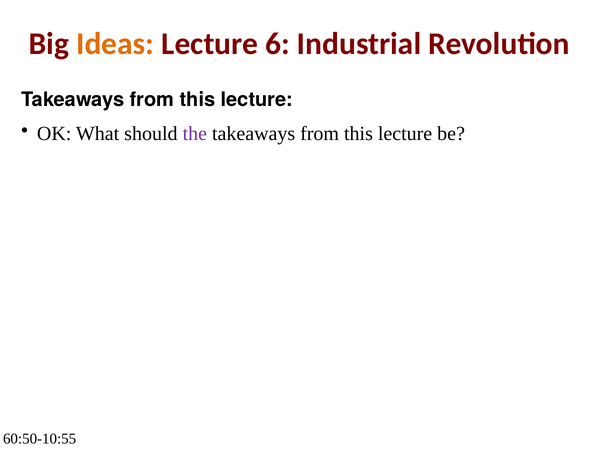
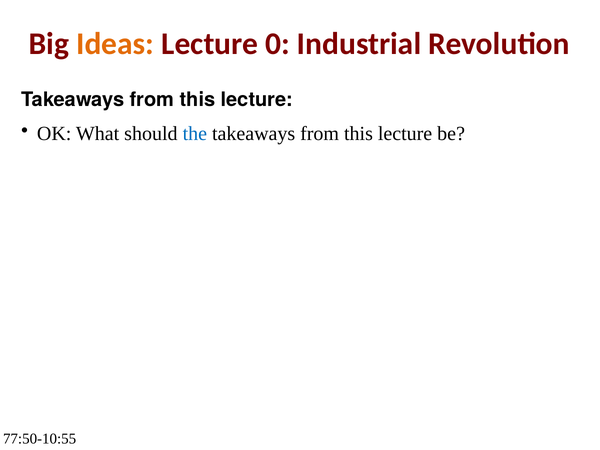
6: 6 -> 0 (278, 44)
the colour: purple -> blue (195, 134)
60:50-10:55: 60:50-10:55 -> 77:50-10:55 (40, 439)
